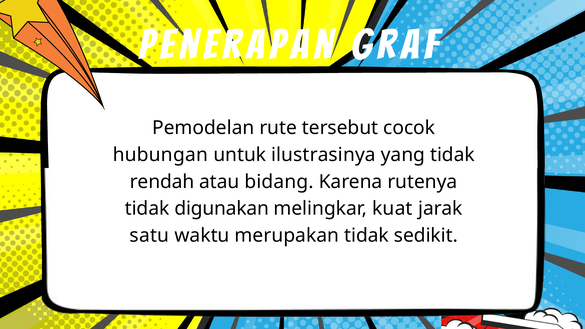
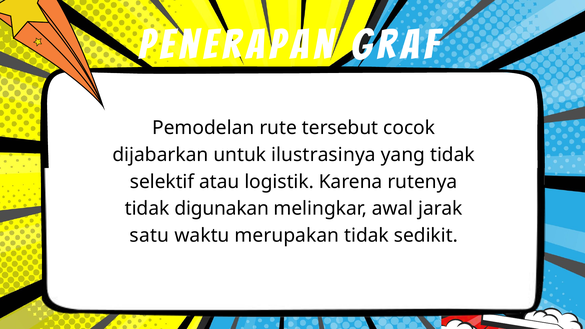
hubungan: hubungan -> dijabarkan (160, 155)
rendah: rendah -> selektif (162, 182)
bidang: bidang -> logistik (279, 182)
kuat: kuat -> awal (393, 209)
